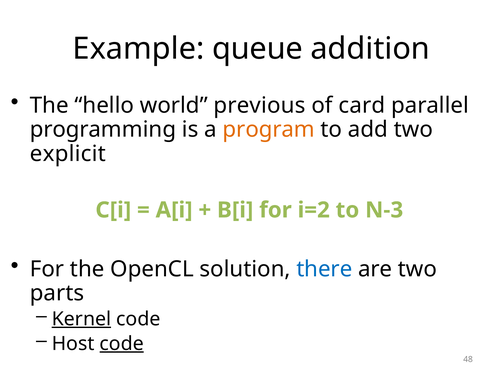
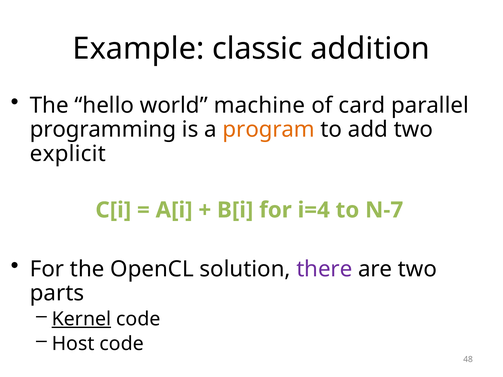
queue: queue -> classic (258, 49)
previous: previous -> machine (259, 106)
i=2: i=2 -> i=4 (314, 210)
N-3: N-3 -> N-7 (384, 210)
there colour: blue -> purple (324, 269)
code underline: present -> none (122, 344)
